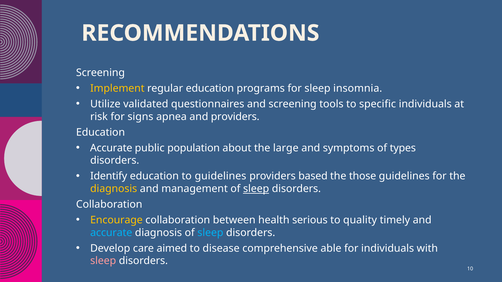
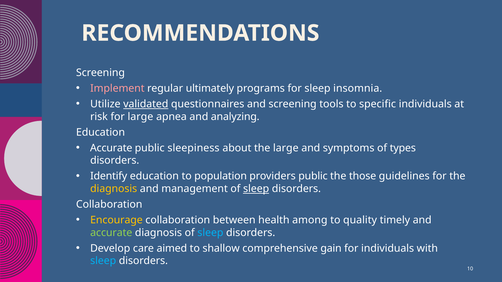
Implement colour: yellow -> pink (117, 89)
regular education: education -> ultimately (210, 89)
validated underline: none -> present (146, 104)
for signs: signs -> large (140, 117)
and providers: providers -> analyzing (235, 117)
population: population -> sleepiness (193, 148)
to guidelines: guidelines -> population (221, 176)
providers based: based -> public (313, 176)
serious: serious -> among (310, 220)
accurate colour: light blue -> light green (111, 233)
disease: disease -> shallow (221, 249)
able: able -> gain (331, 249)
sleep colour: pink -> light blue (103, 261)
